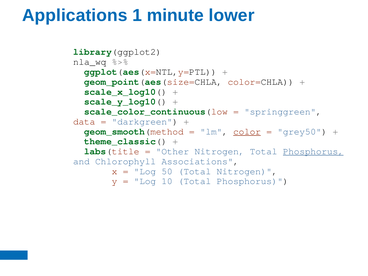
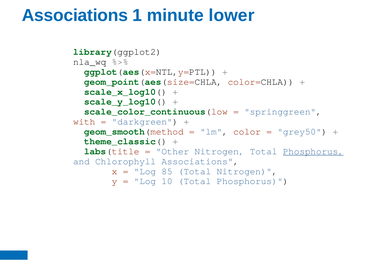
Applications: Applications -> Associations (75, 15)
data: data -> with (84, 122)
color underline: present -> none (247, 131)
50: 50 -> 85 (167, 171)
